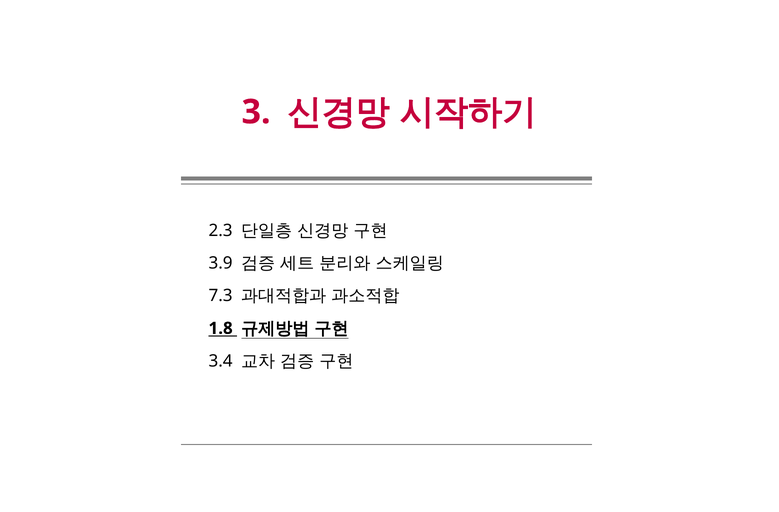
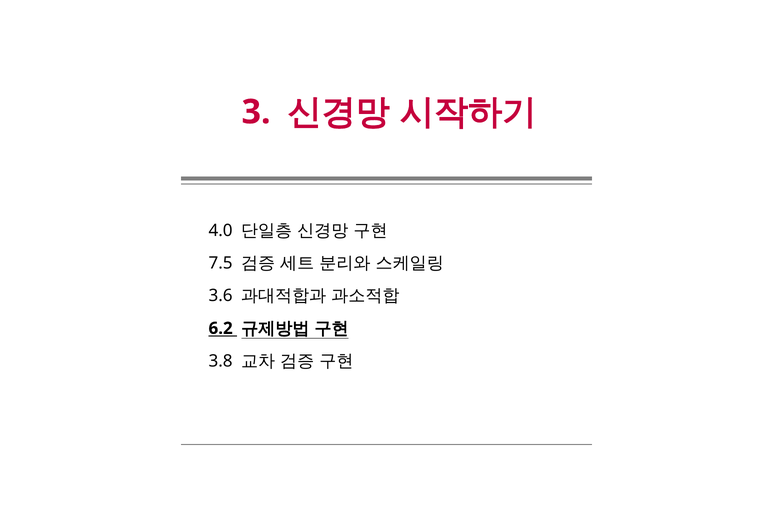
2.3: 2.3 -> 4.0 (221, 230)
3.9: 3.9 -> 7.5 (221, 263)
7.3: 7.3 -> 3.6 (221, 295)
1.8: 1.8 -> 6.2 (221, 328)
3.4: 3.4 -> 3.8 (221, 361)
